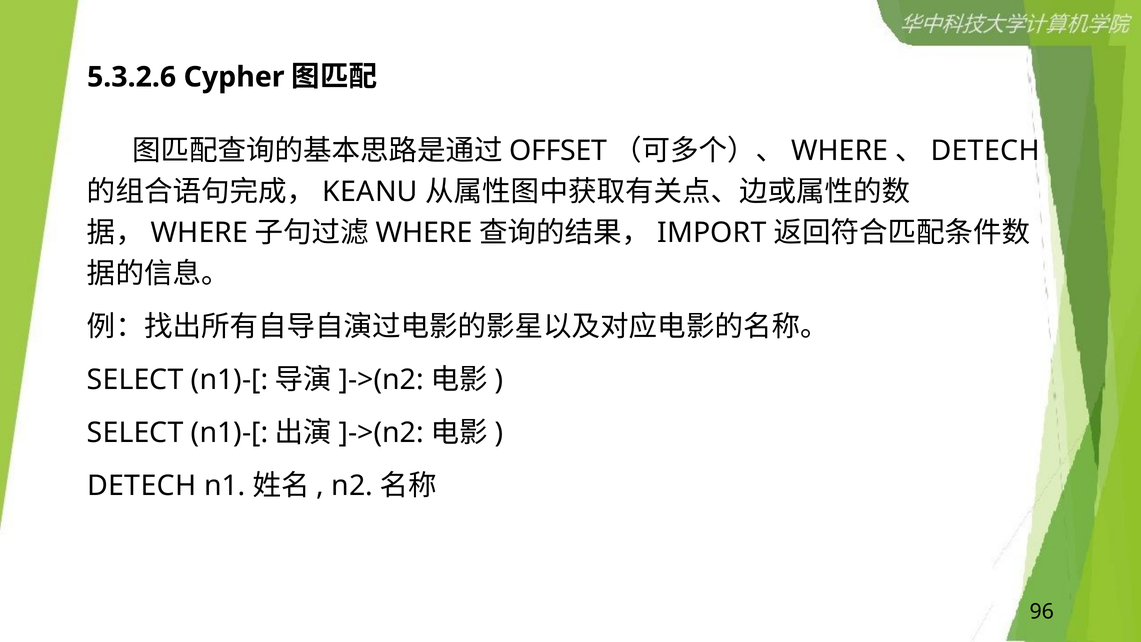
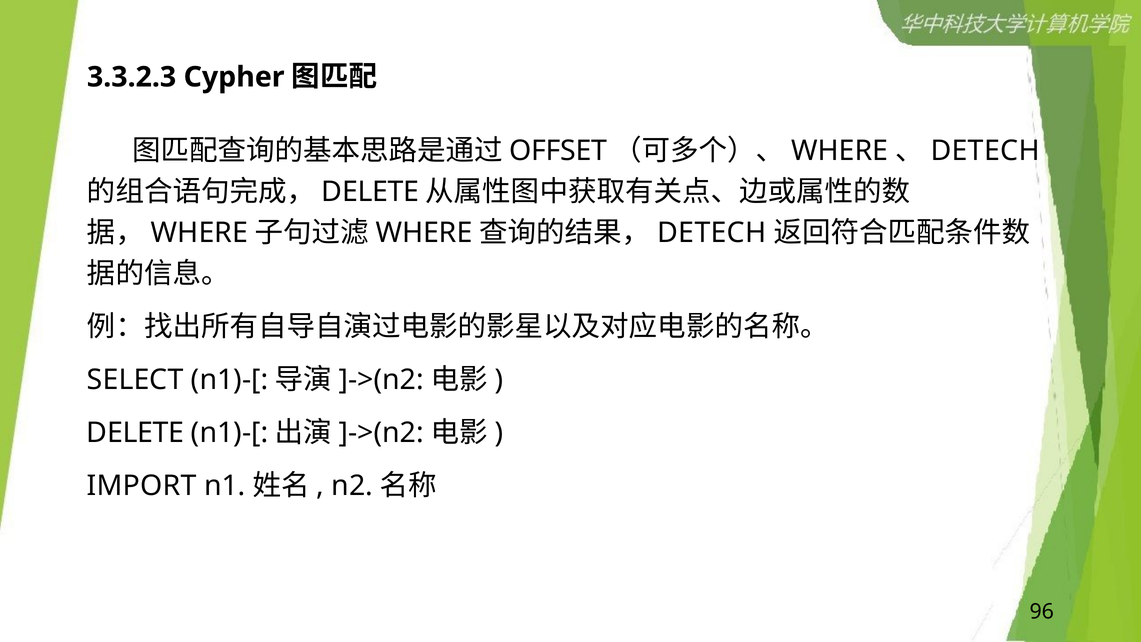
5.3.2.6: 5.3.2.6 -> 3.3.2.3 (132, 77)
KEANU: KEANU -> DELETE (370, 192)
IMPORT: IMPORT -> DETECH (712, 233)
SELECT: SELECT -> DELETE (135, 433)
DETECH: DETECH -> IMPORT (142, 486)
